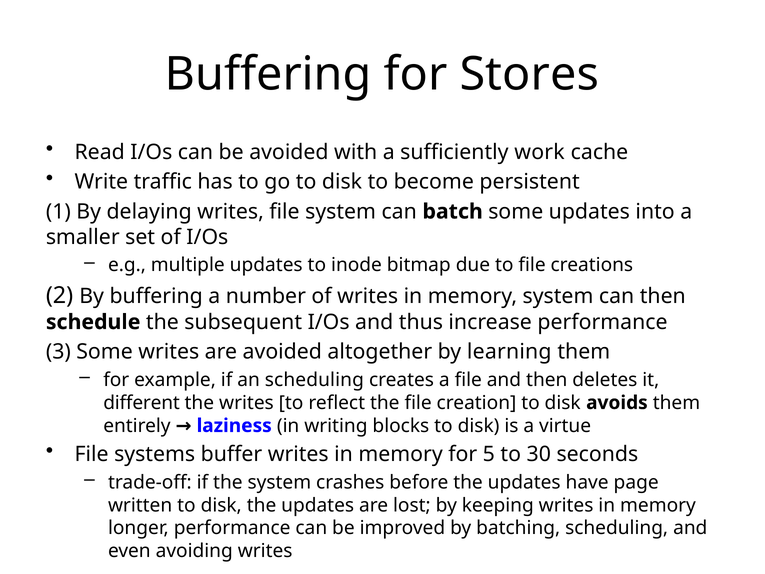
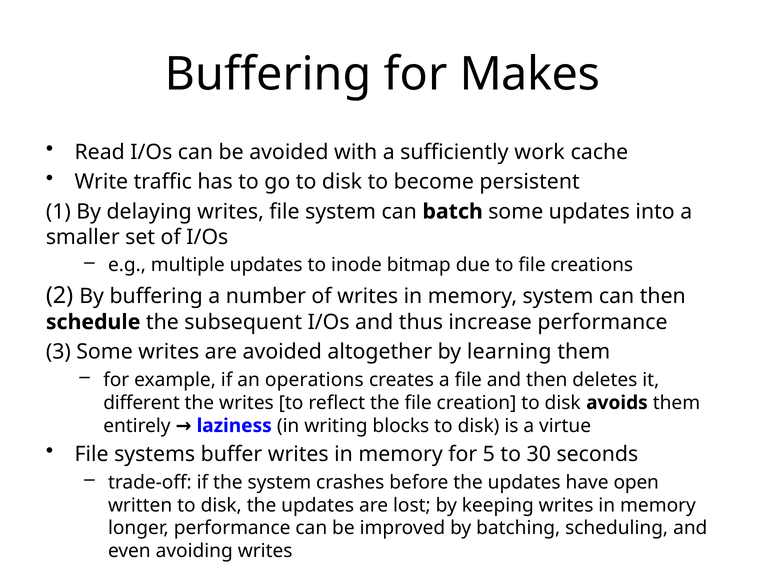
Stores: Stores -> Makes (530, 74)
an scheduling: scheduling -> operations (314, 380)
page: page -> open (636, 482)
